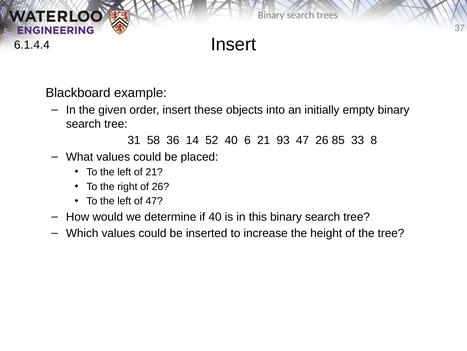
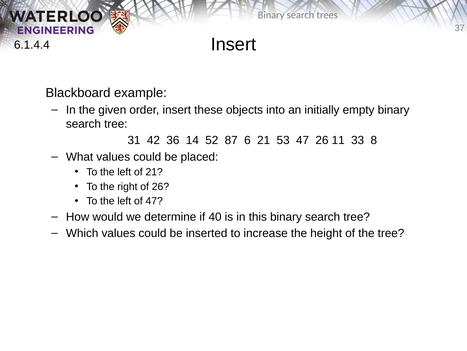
58: 58 -> 42 (153, 140)
52 40: 40 -> 87 (231, 140)
93: 93 -> 53 (283, 140)
85: 85 -> 11 (338, 140)
